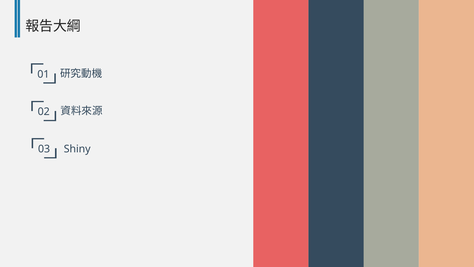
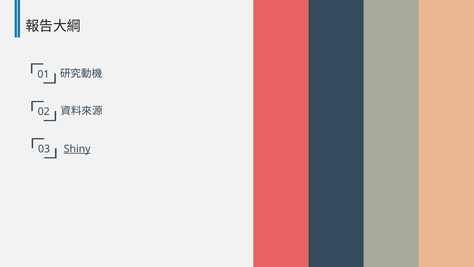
Shiny underline: none -> present (77, 149)
